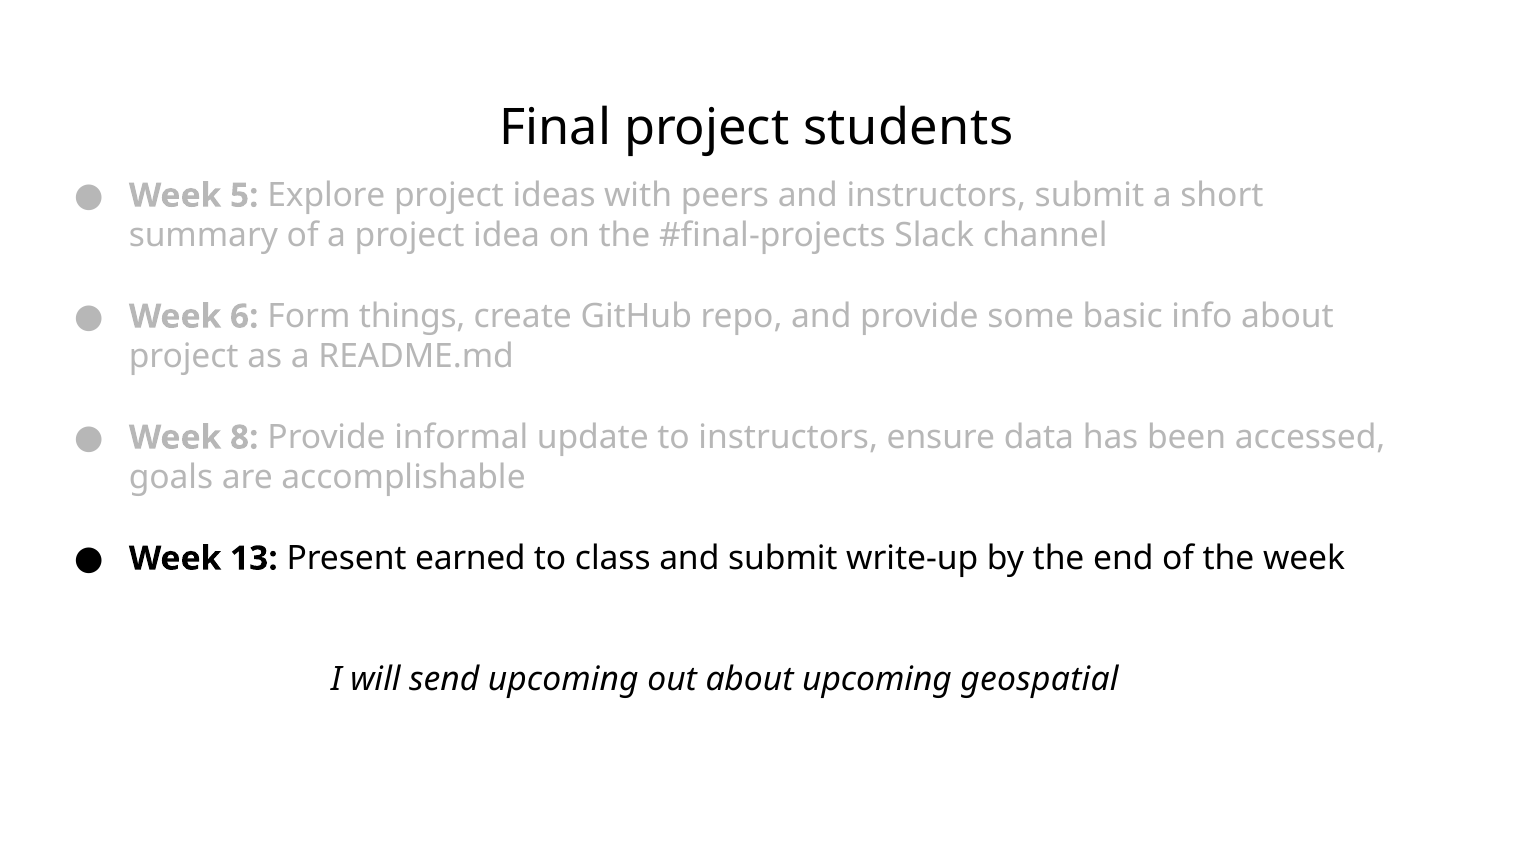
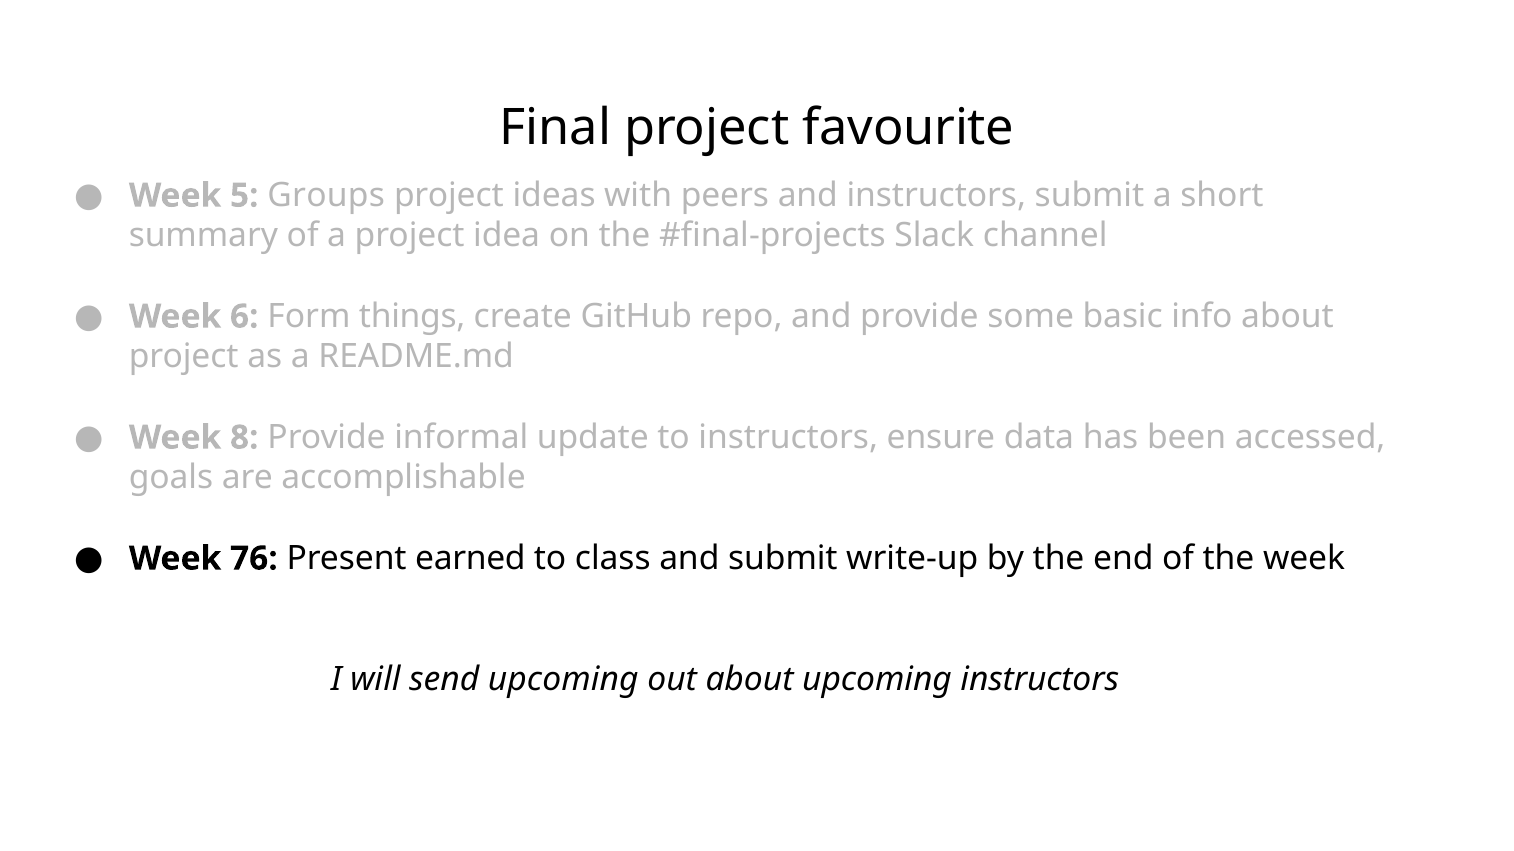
students: students -> favourite (909, 128)
Explore: Explore -> Groups (326, 196)
13: 13 -> 76 (254, 559)
upcoming geospatial: geospatial -> instructors (1040, 680)
